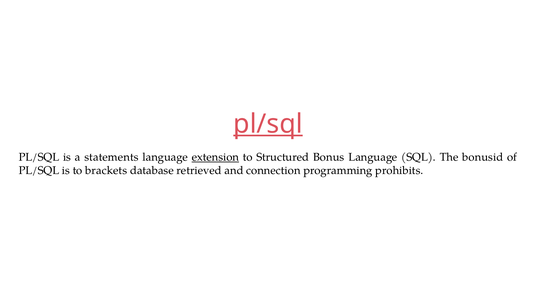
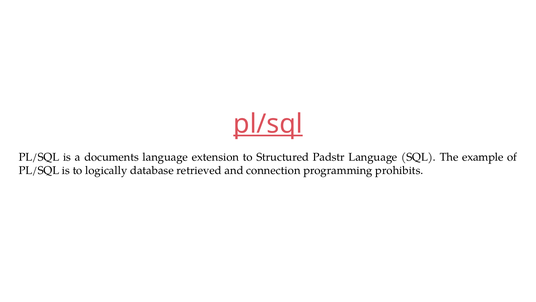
statements: statements -> documents (112, 157)
extension underline: present -> none (215, 157)
Bonus: Bonus -> Padstr (329, 157)
bonusid: bonusid -> example (483, 157)
brackets: brackets -> logically (106, 170)
